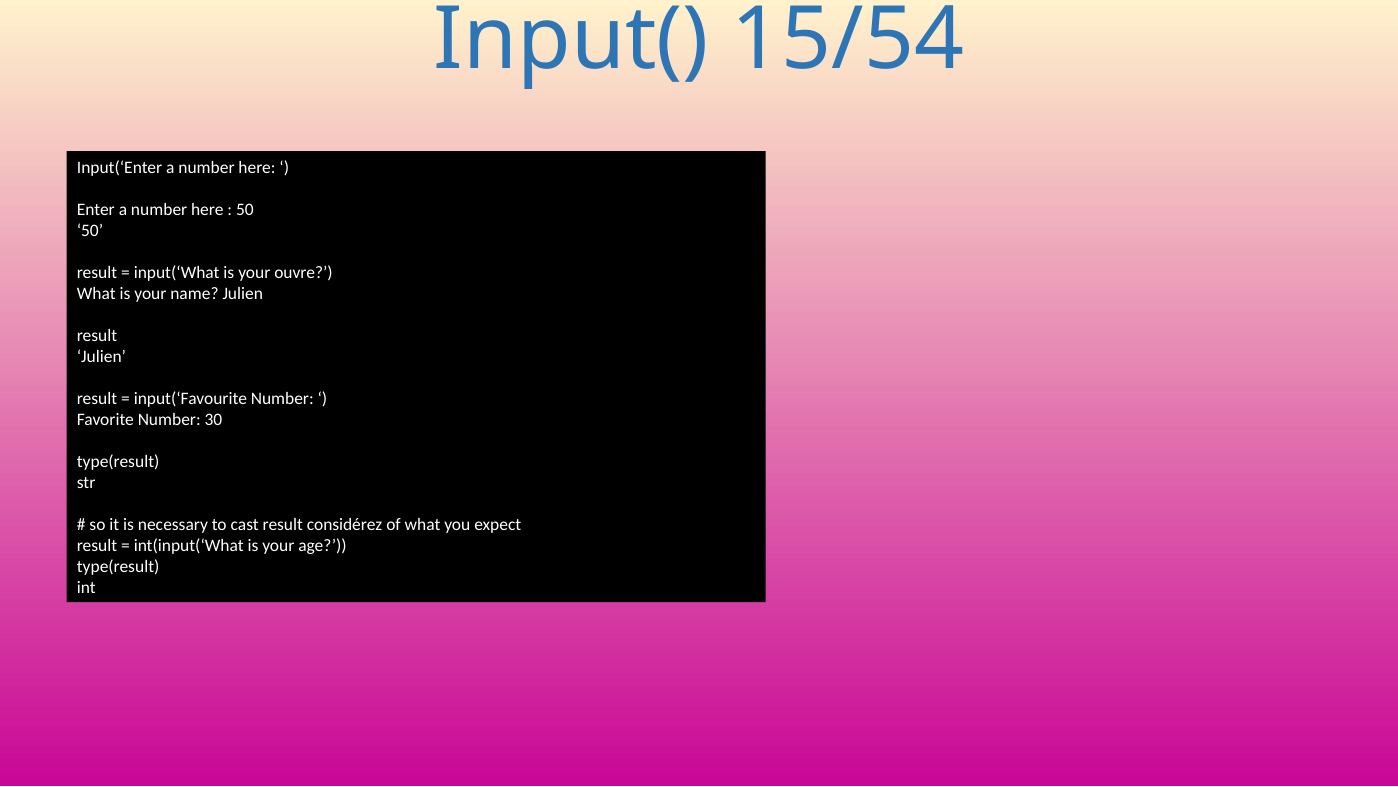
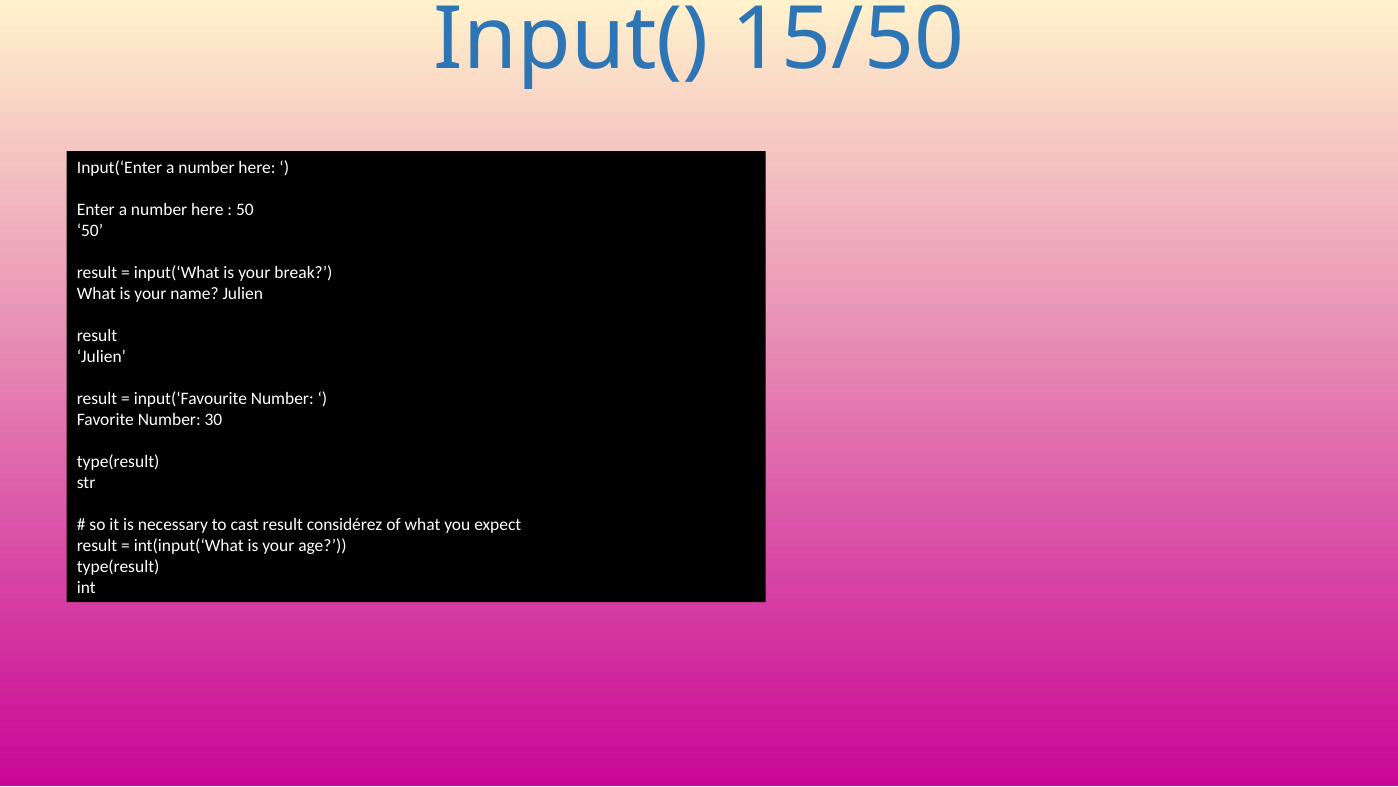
15/54: 15/54 -> 15/50 (848, 40)
ouvre: ouvre -> break (303, 273)
